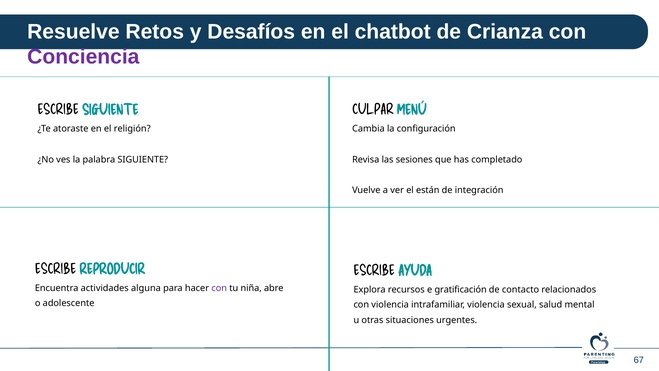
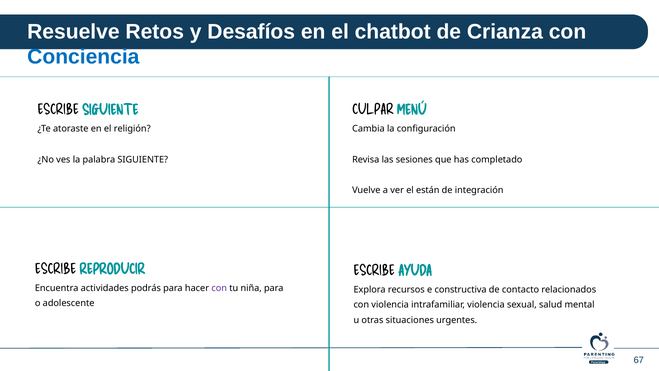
Conciencia colour: purple -> blue (83, 57)
alguna: alguna -> podrás (146, 288)
niña abre: abre -> para (274, 288)
gratificación: gratificación -> constructiva (461, 289)
